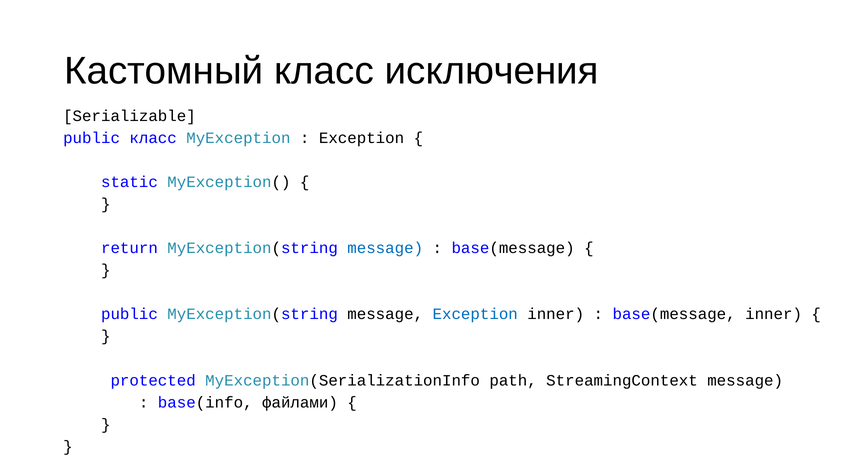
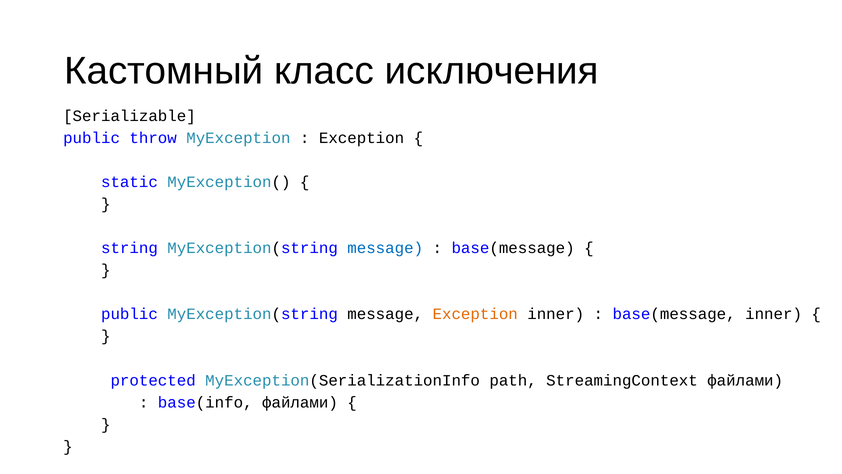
public класс: класс -> throw (153, 138)
return: return -> string (129, 248)
Exception colour: blue -> orange (475, 314)
StreamingContext message: message -> файлами (745, 380)
